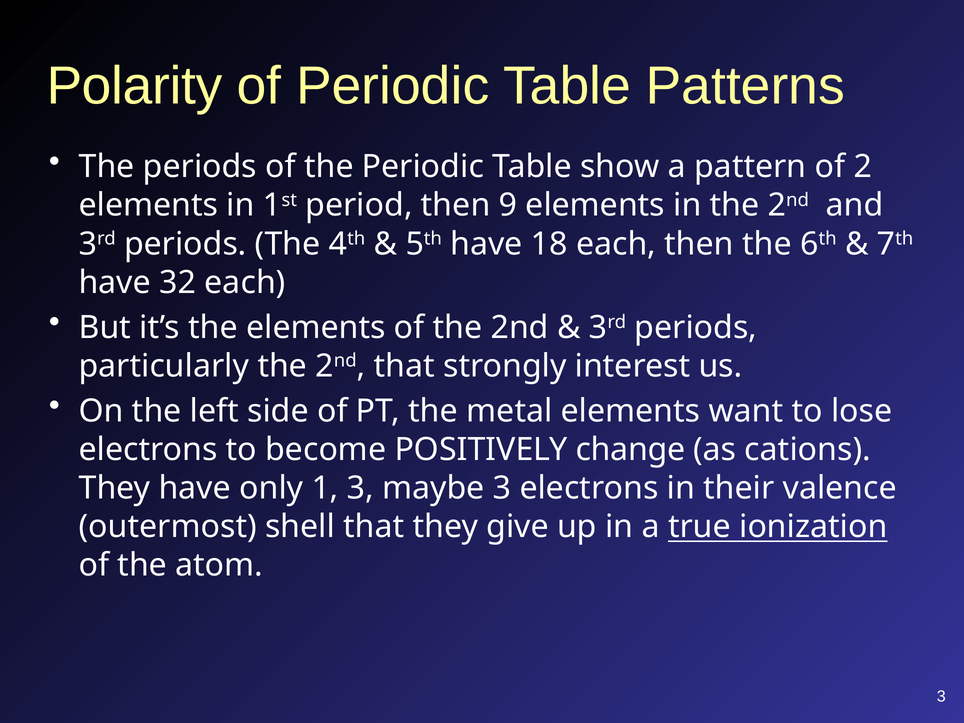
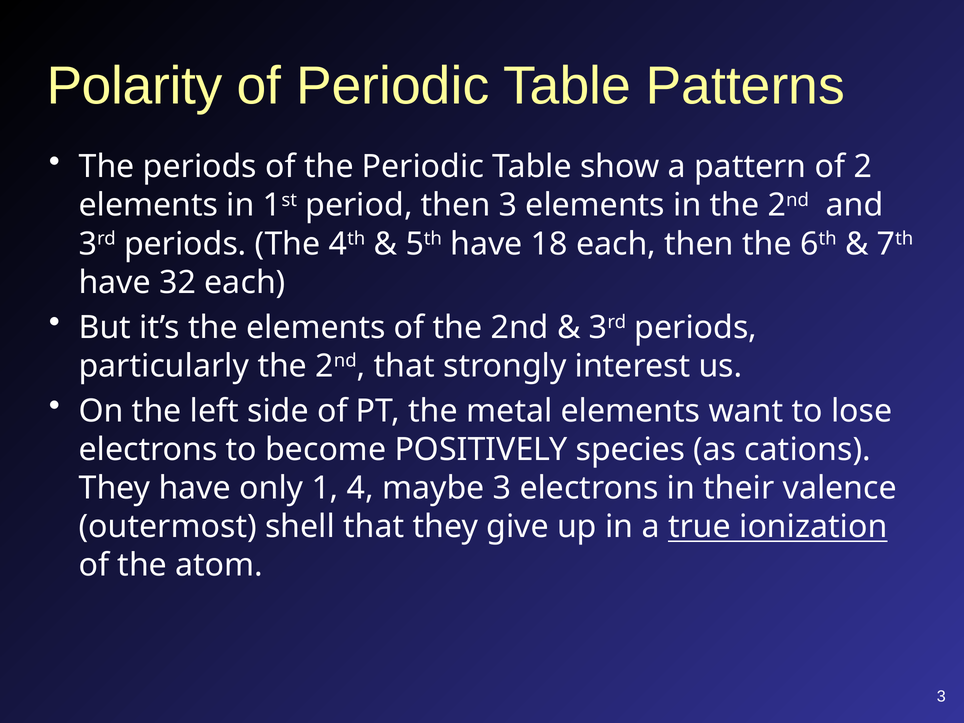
then 9: 9 -> 3 (508, 205)
change: change -> species (630, 450)
1 3: 3 -> 4 (360, 488)
